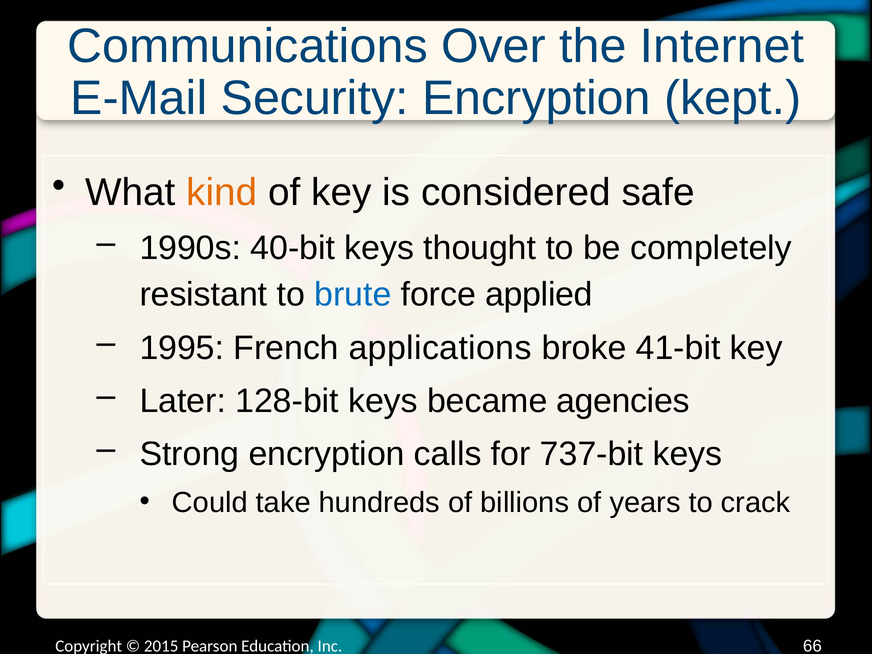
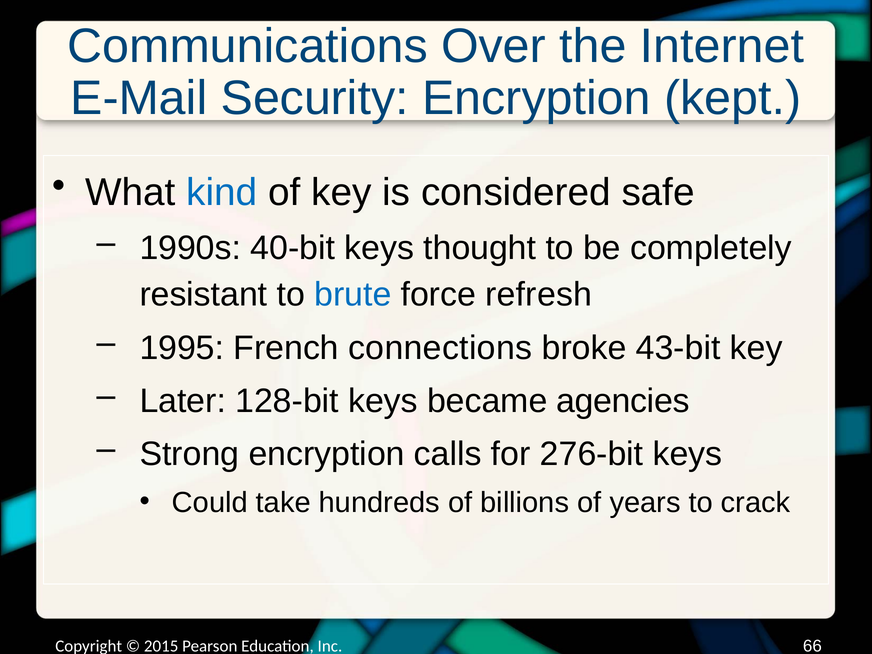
kind colour: orange -> blue (222, 192)
applied: applied -> refresh (539, 295)
applications: applications -> connections (440, 348)
41-bit: 41-bit -> 43-bit (678, 348)
737-bit: 737-bit -> 276-bit (592, 454)
